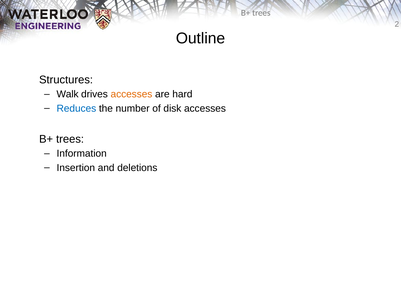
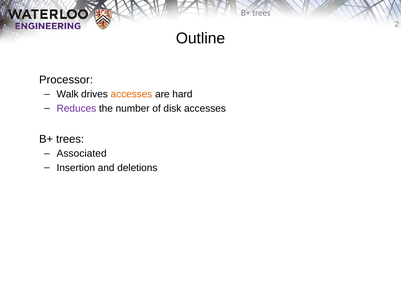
Structures: Structures -> Processor (66, 80)
Reduces colour: blue -> purple (76, 108)
Information: Information -> Associated (82, 154)
